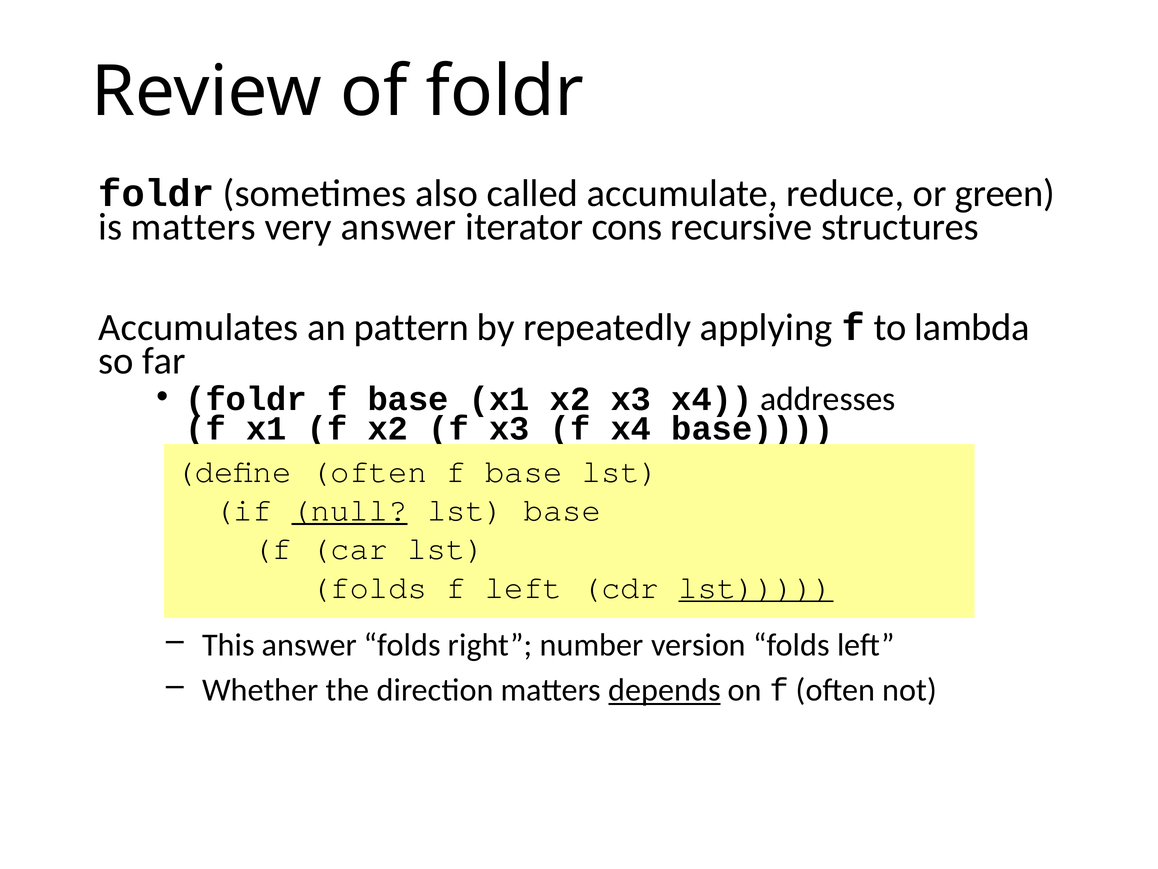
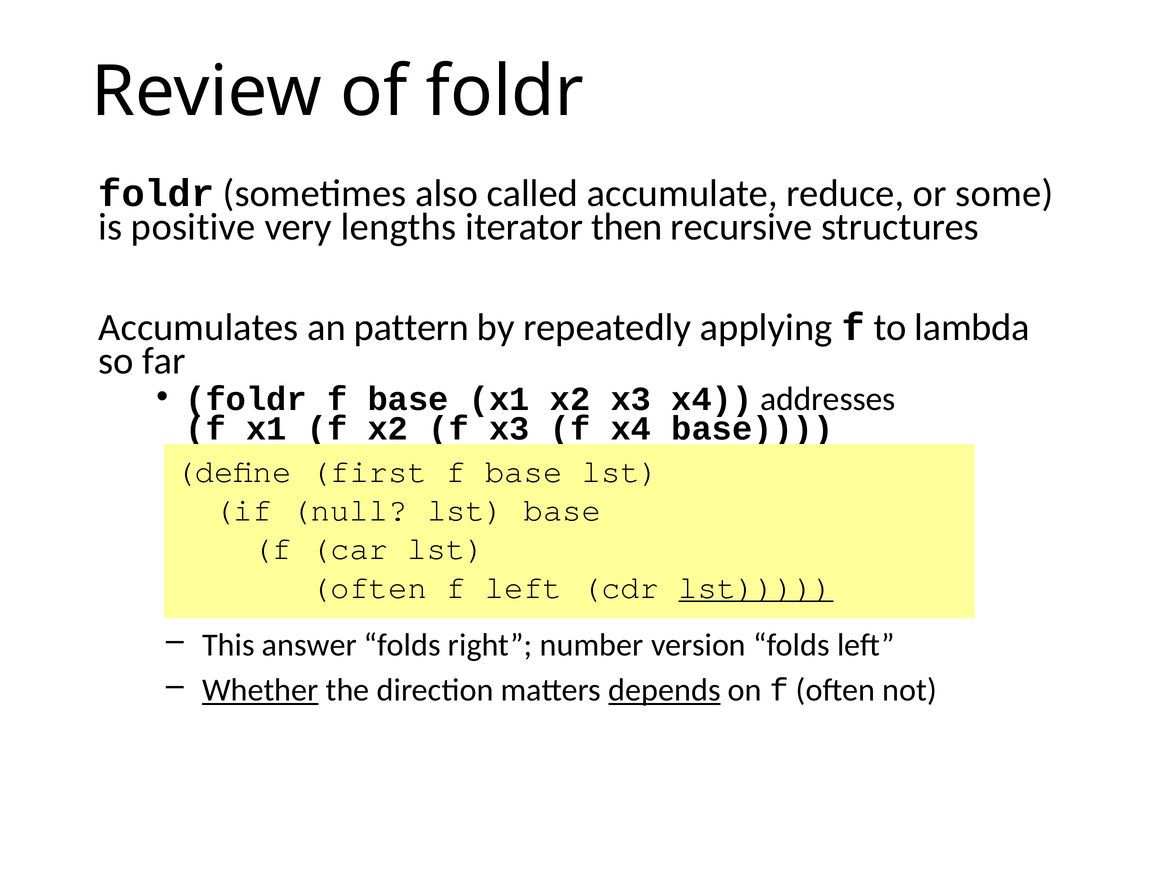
green: green -> some (1004, 193)
is matters: matters -> positive (193, 227)
very answer: answer -> lengths (399, 227)
cons: cons -> then (627, 227)
define often: often -> first (369, 471)
null underline: present -> none (349, 510)
folds: folds -> often (369, 587)
Whether underline: none -> present (260, 690)
